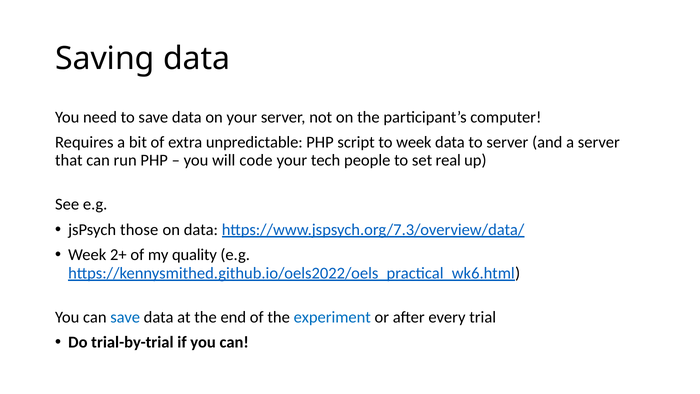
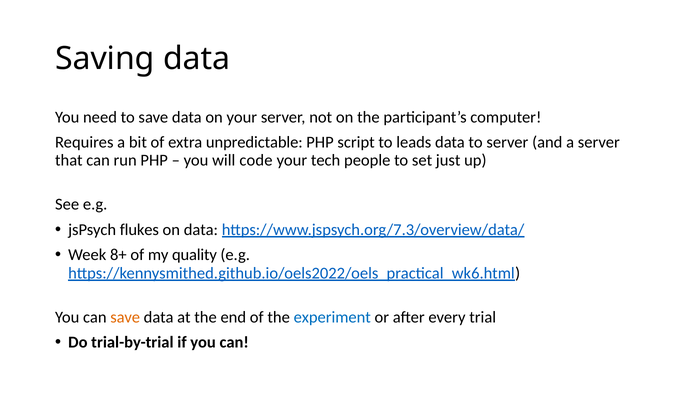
to week: week -> leads (414, 142)
real: real -> just (448, 160)
those: those -> flukes (139, 230)
2+: 2+ -> 8+ (118, 255)
save colour: blue -> orange (125, 317)
